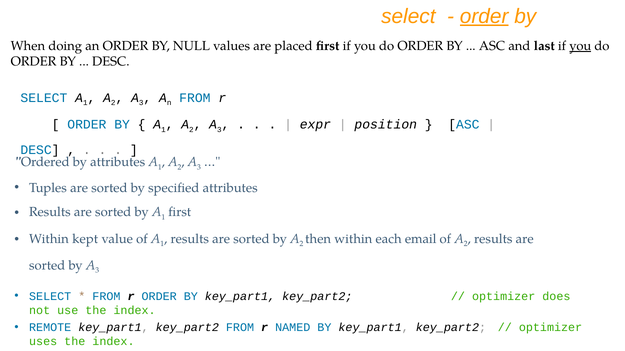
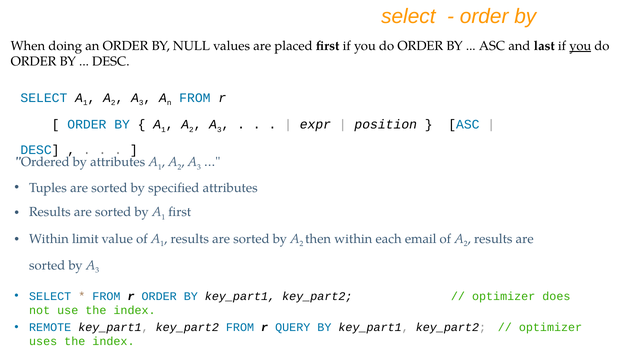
order underline: present -> none (484, 16)
kept: kept -> limit (85, 239)
NAMED: NAMED -> QUERY (293, 328)
